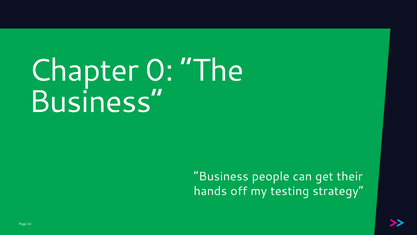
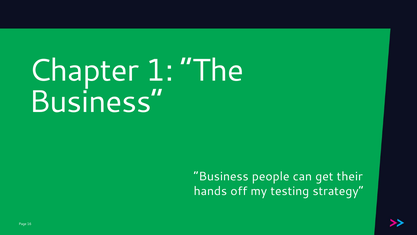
0: 0 -> 1 (160, 70)
